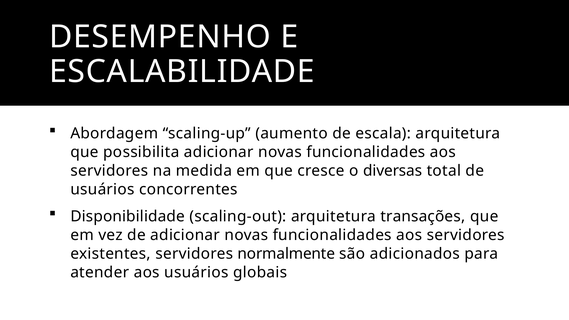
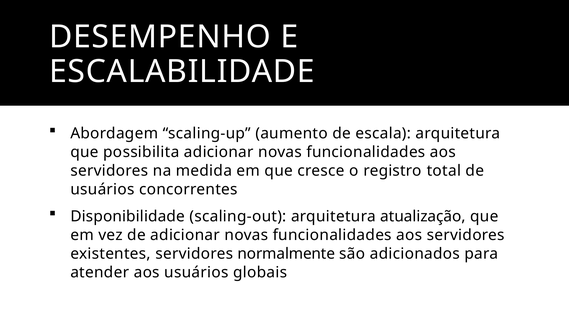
diversas: diversas -> registro (393, 171)
transações: transações -> atualização (423, 216)
